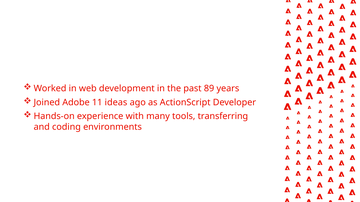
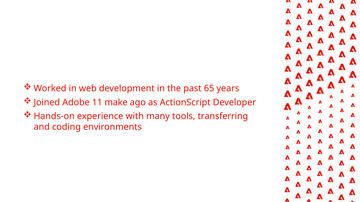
89: 89 -> 65 (209, 89)
ideas: ideas -> make (116, 103)
